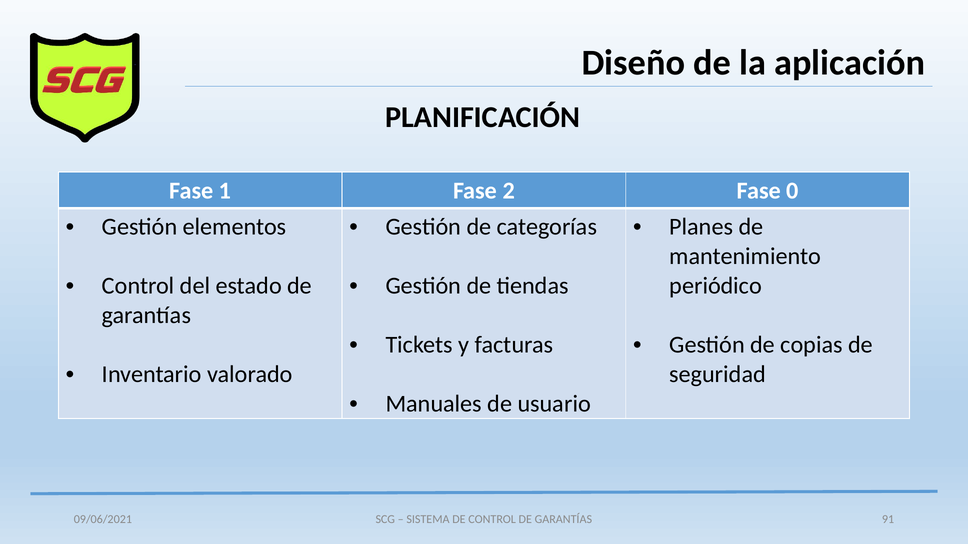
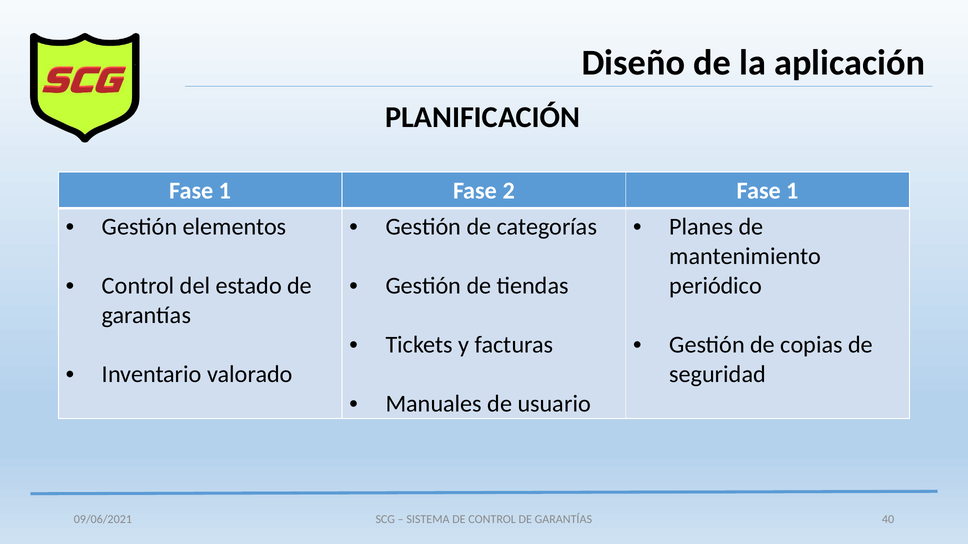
2 Fase 0: 0 -> 1 (792, 191)
91: 91 -> 40 (888, 520)
